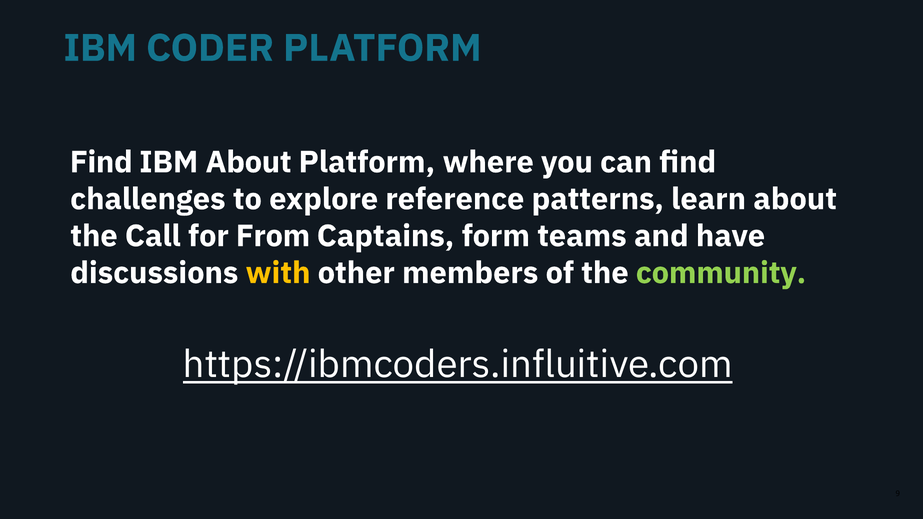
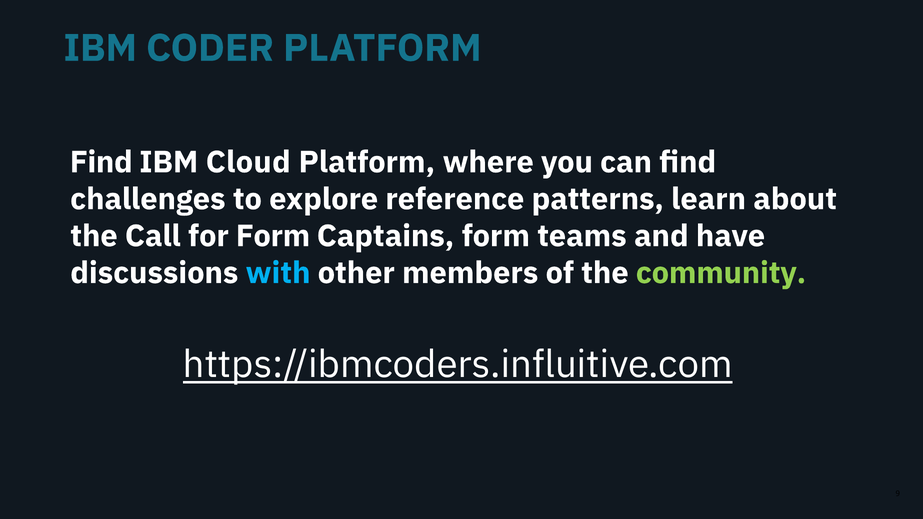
IBM About: About -> Cloud (248, 162)
for From: From -> Form (273, 236)
with colour: yellow -> light blue (278, 273)
